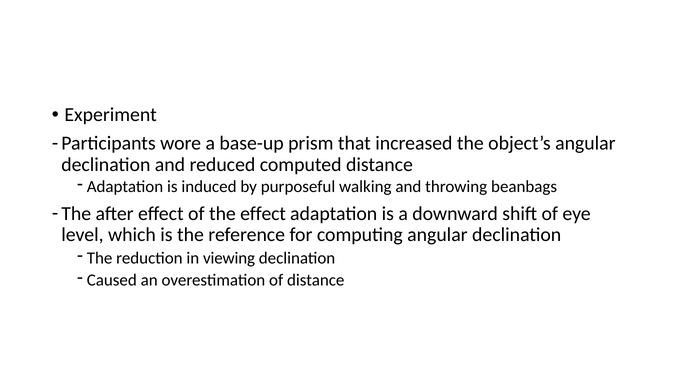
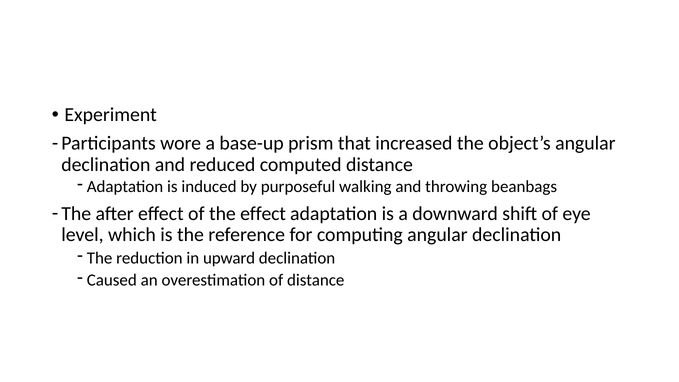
viewing: viewing -> upward (229, 258)
